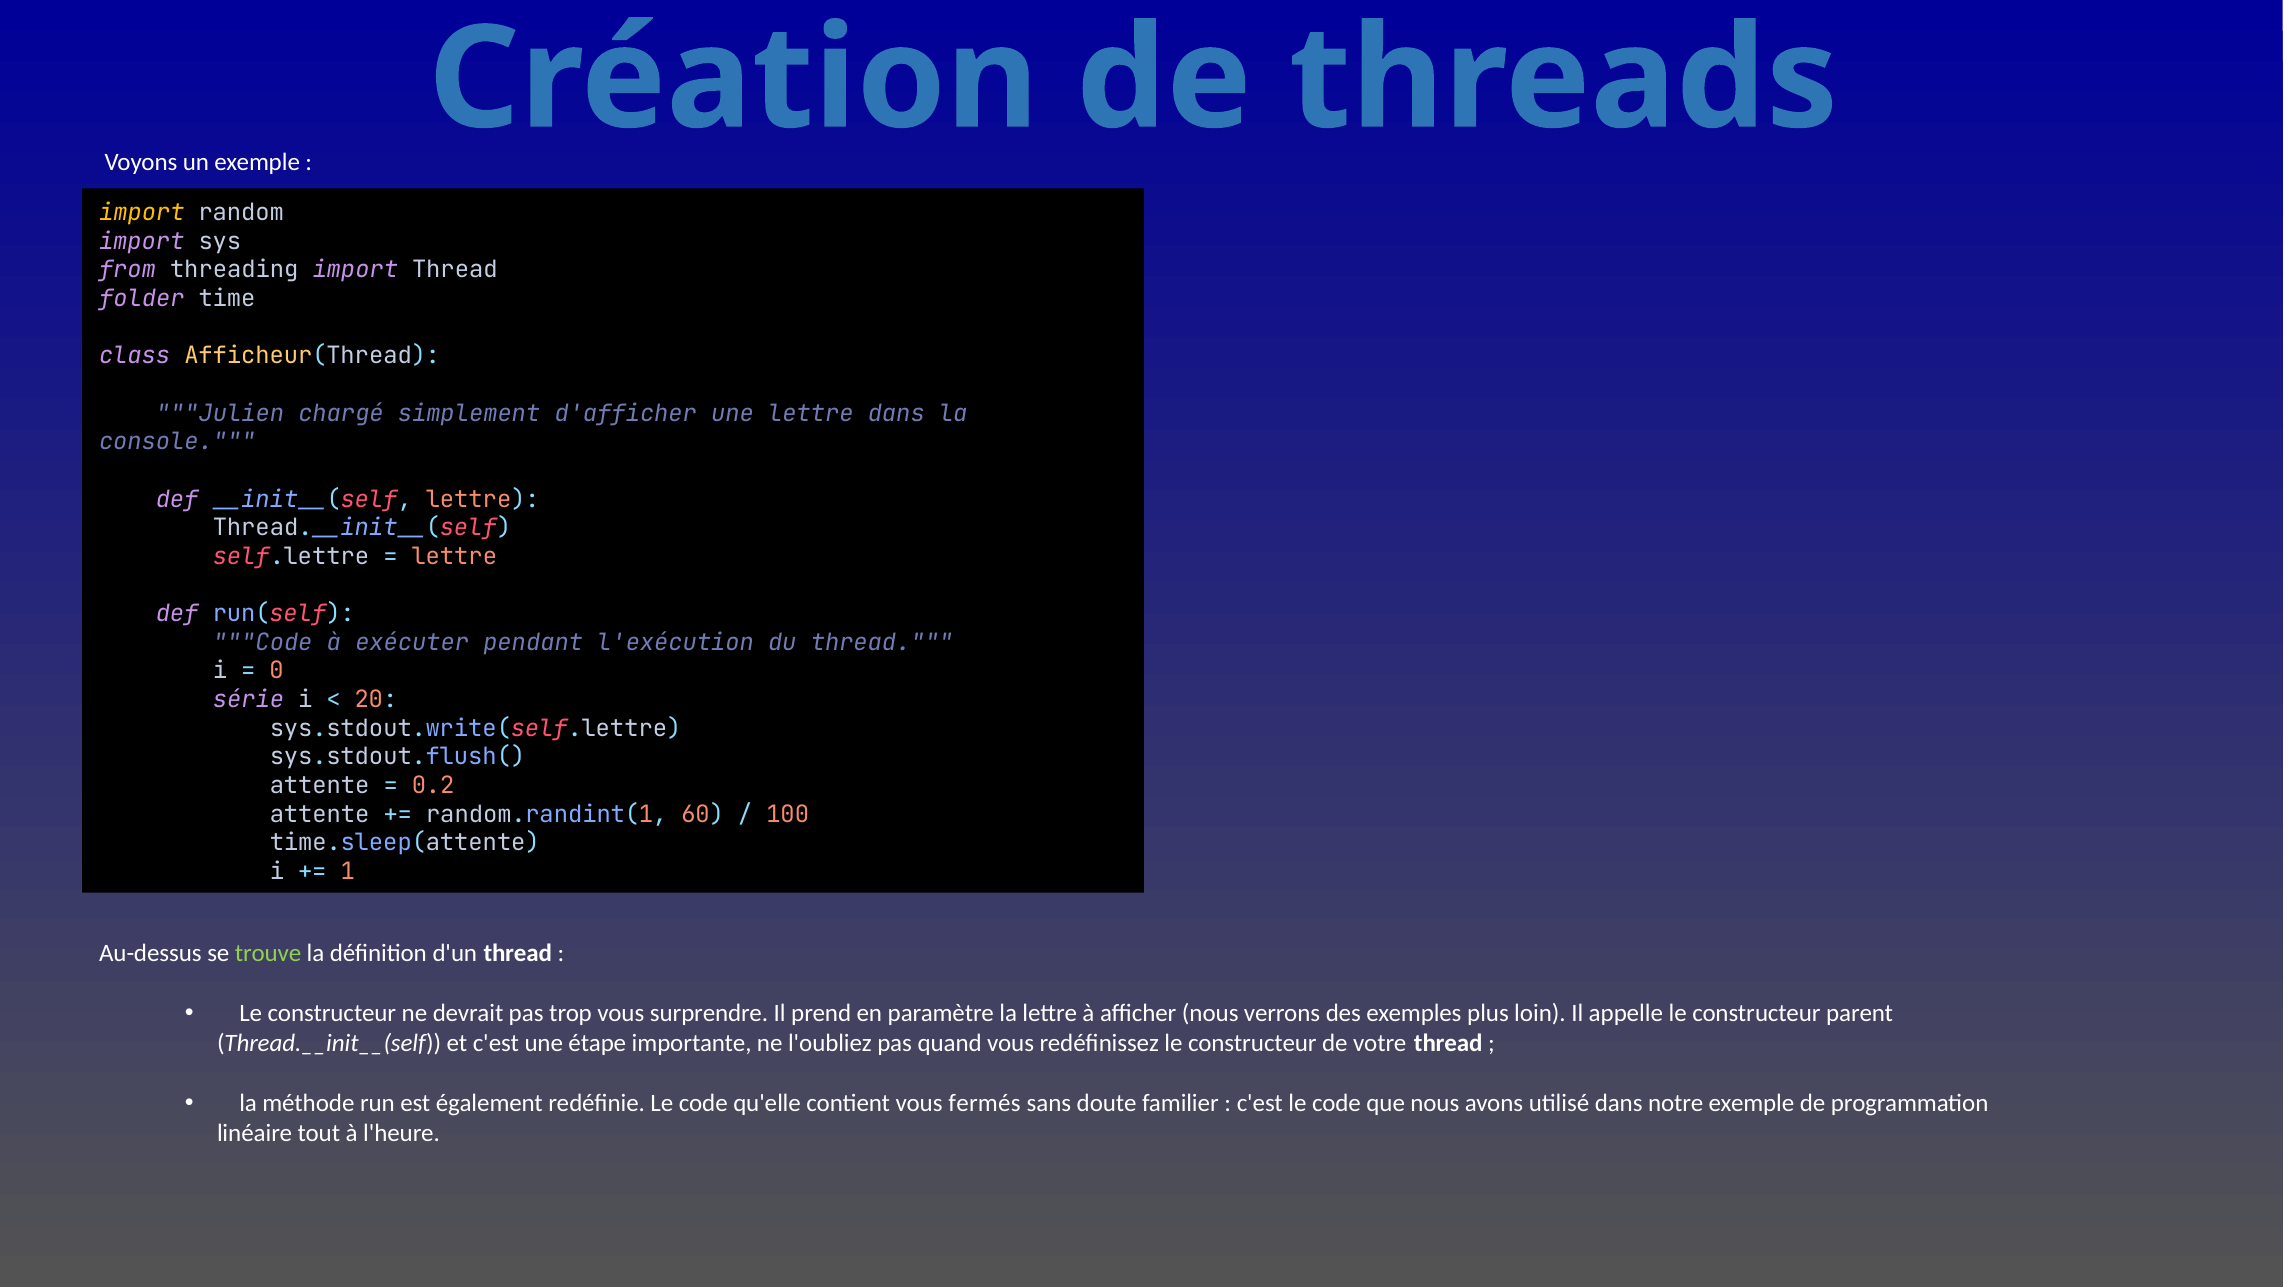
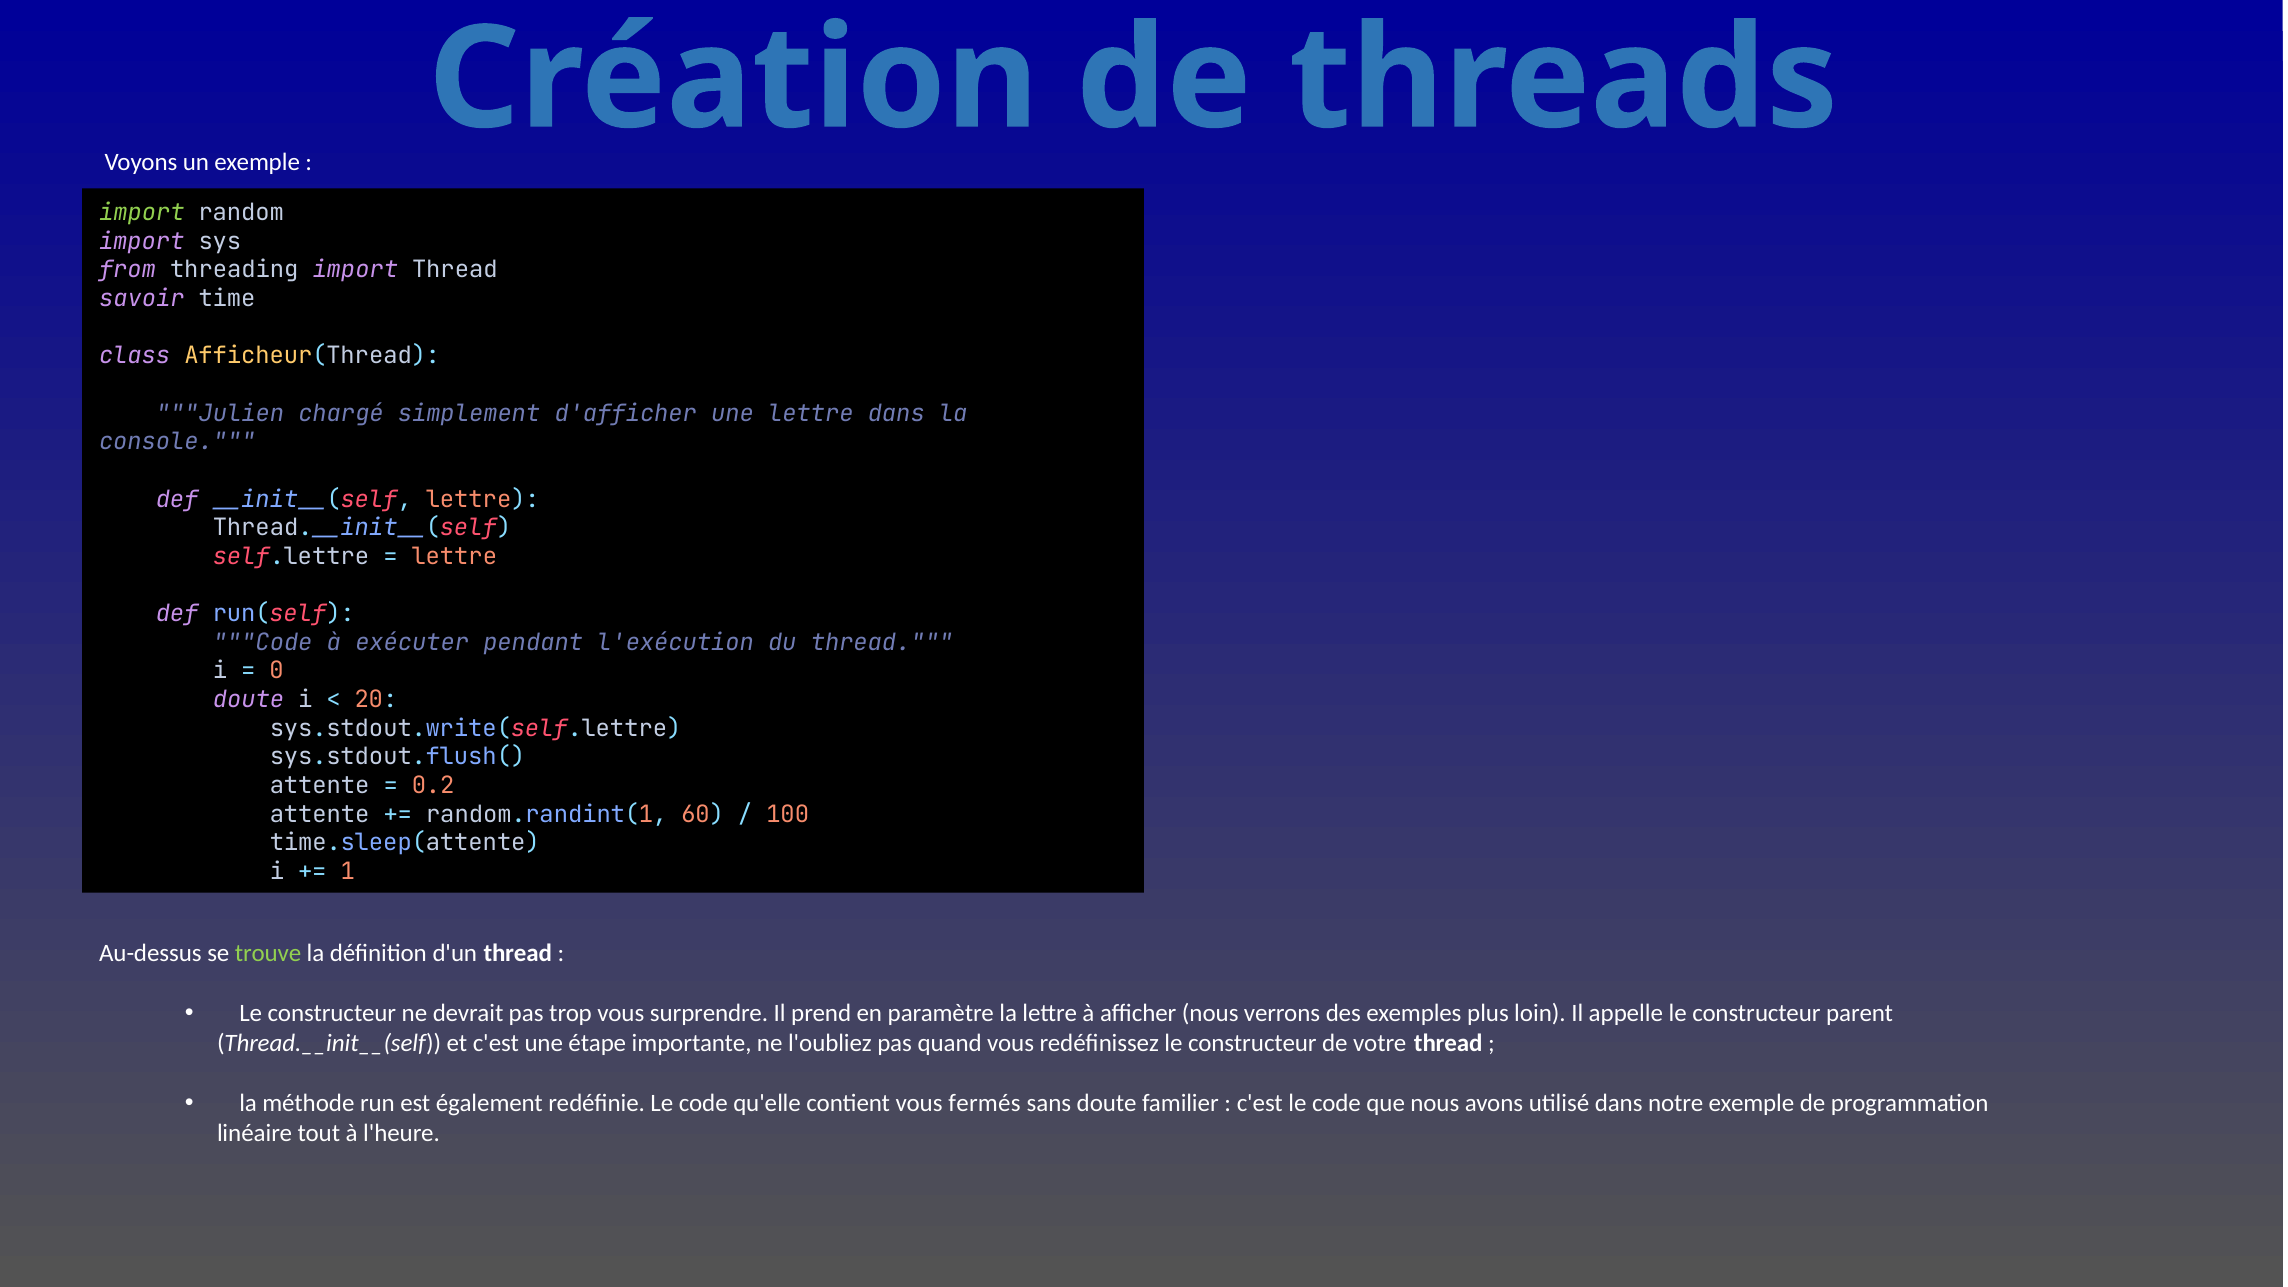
import colour: yellow -> light green (142, 213)
folder: folder -> savoir (142, 299)
série: série -> doute (249, 700)
